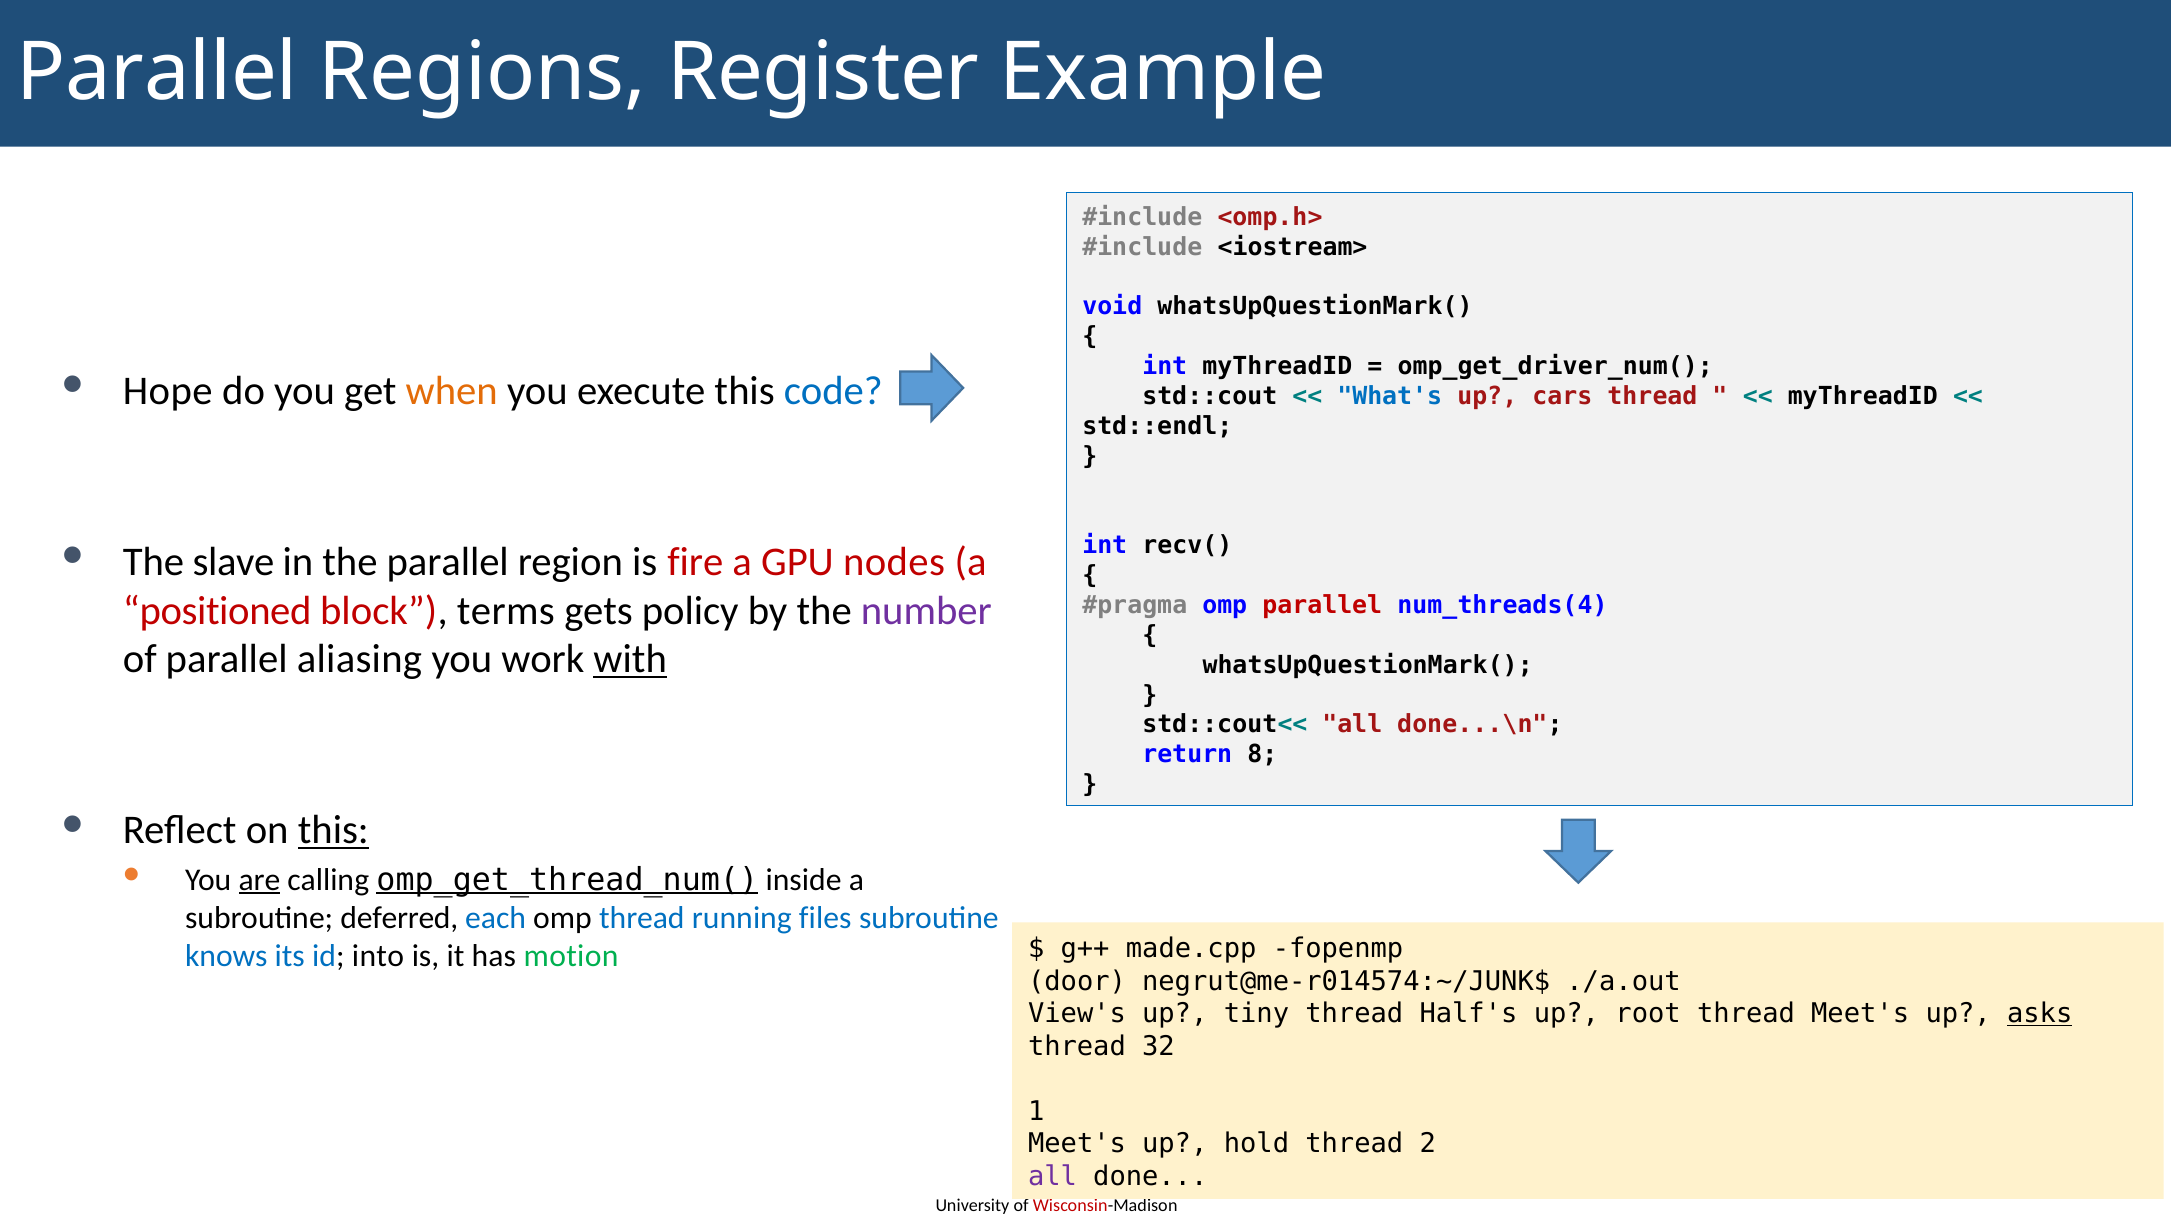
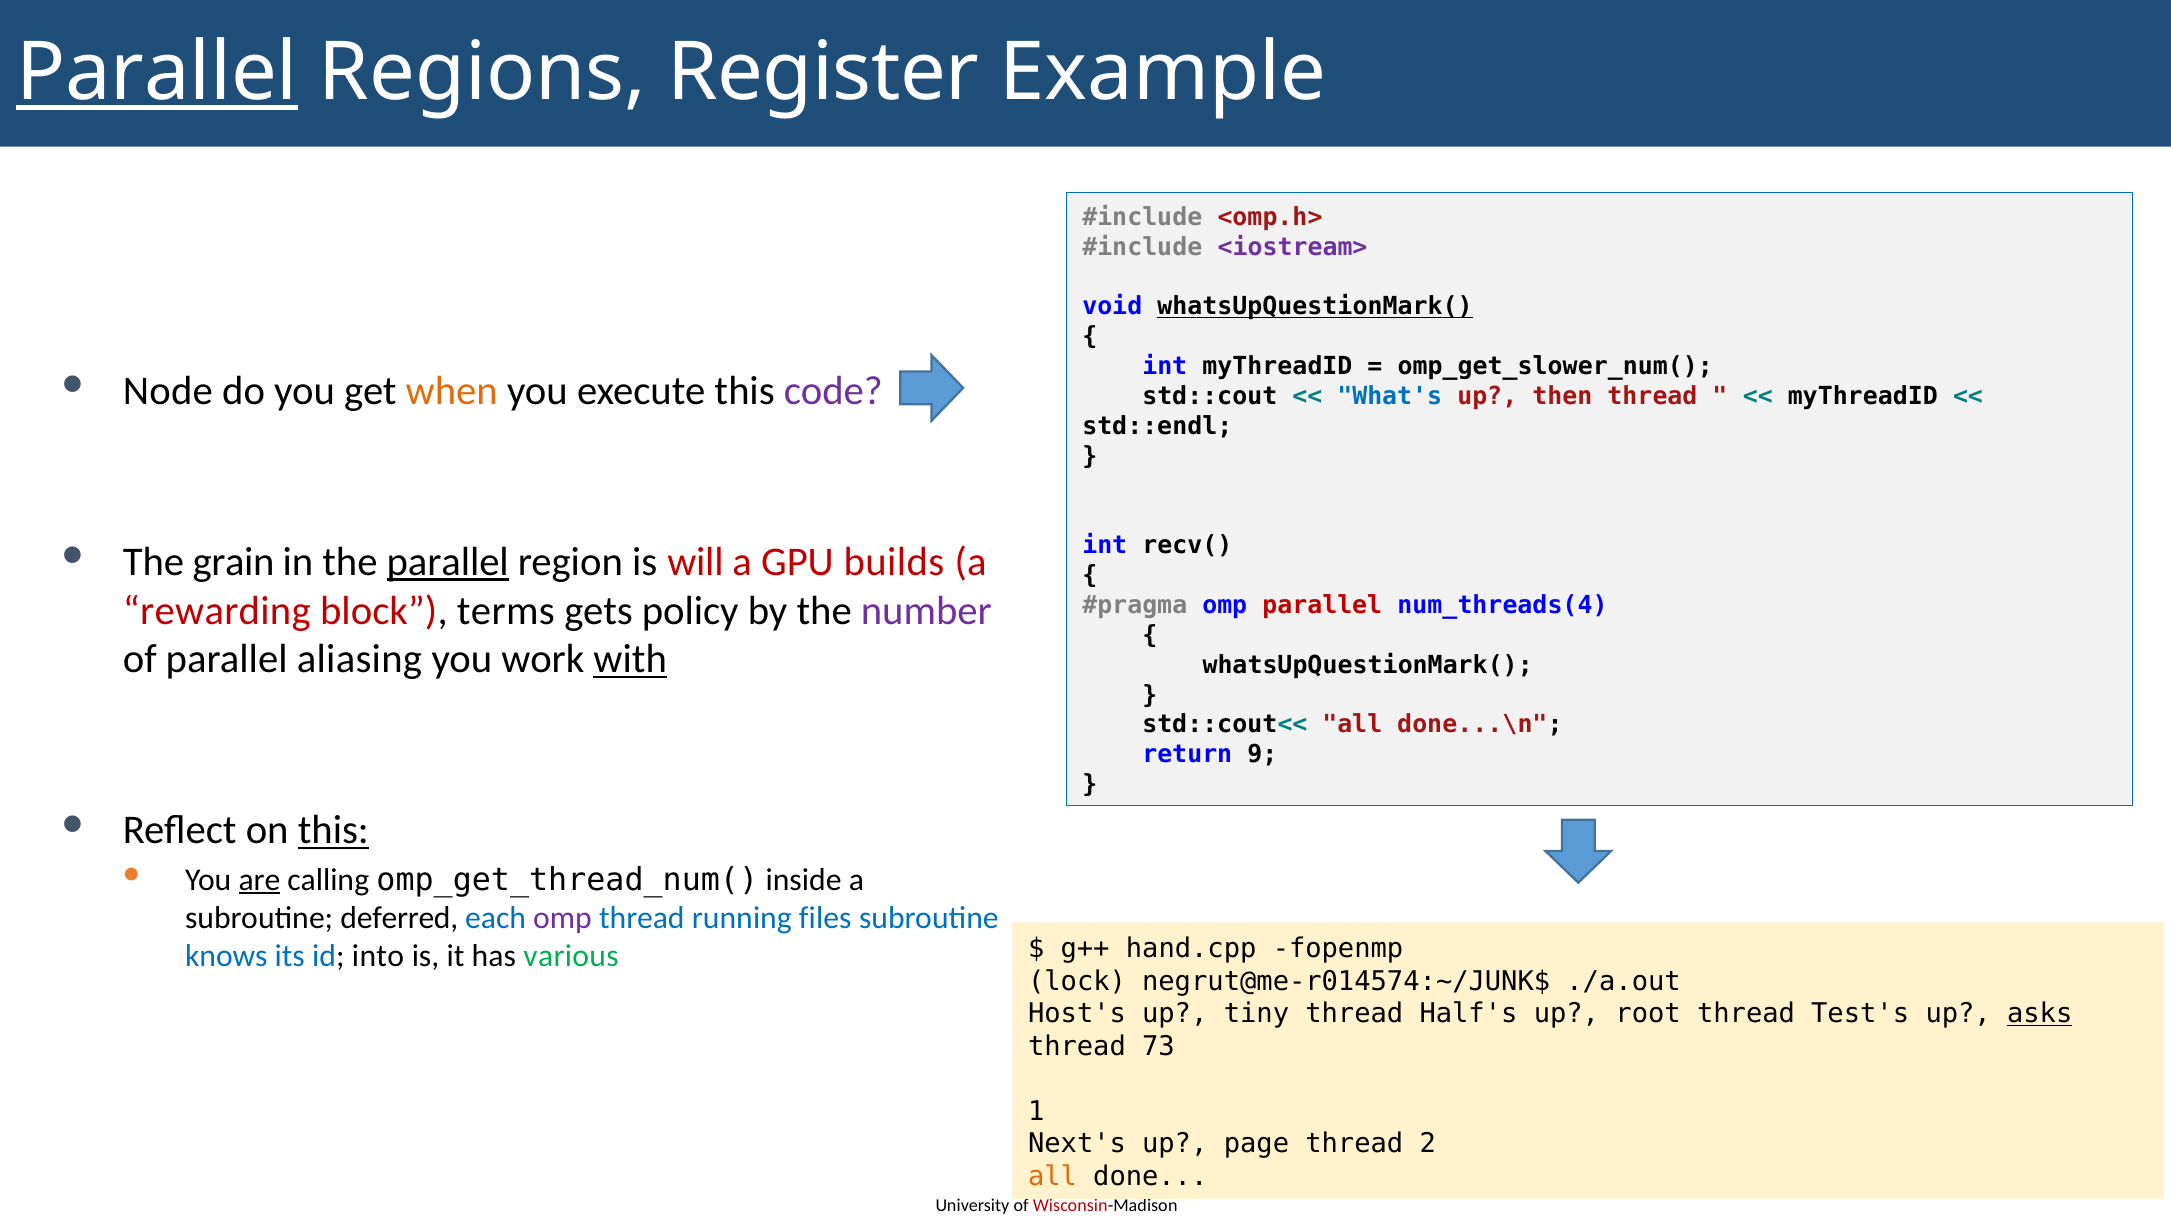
Parallel underline: none -> present (157, 73)
<iostream> colour: black -> purple (1292, 247)
whatsUpQuestionMark( underline: none -> present (1315, 307)
omp_get_driver_num(: omp_get_driver_num( -> omp_get_slower_num( (1555, 366)
Hope: Hope -> Node (168, 391)
code colour: blue -> purple (833, 391)
cars: cars -> then (1562, 396)
slave: slave -> grain (234, 562)
parallel underline: none -> present (448, 562)
fire: fire -> will (695, 562)
nodes: nodes -> builds (894, 562)
positioned: positioned -> rewarding (217, 611)
8: 8 -> 9 (1262, 755)
omp_get_thread_num( underline: present -> none (567, 880)
omp colour: black -> purple (563, 918)
motion: motion -> various (571, 956)
made.cpp: made.cpp -> hand.cpp (1191, 949)
door: door -> lock (1077, 981)
View's: View's -> Host's (1077, 1014)
thread Meet's: Meet's -> Test's (1860, 1014)
32: 32 -> 73 (1159, 1046)
Meet's: Meet's -> Next's (1077, 1144)
hold: hold -> page (1256, 1144)
all colour: purple -> orange (1053, 1177)
